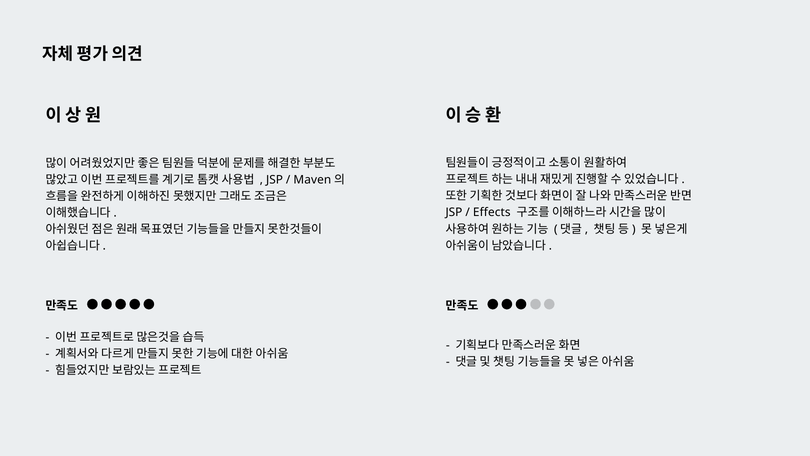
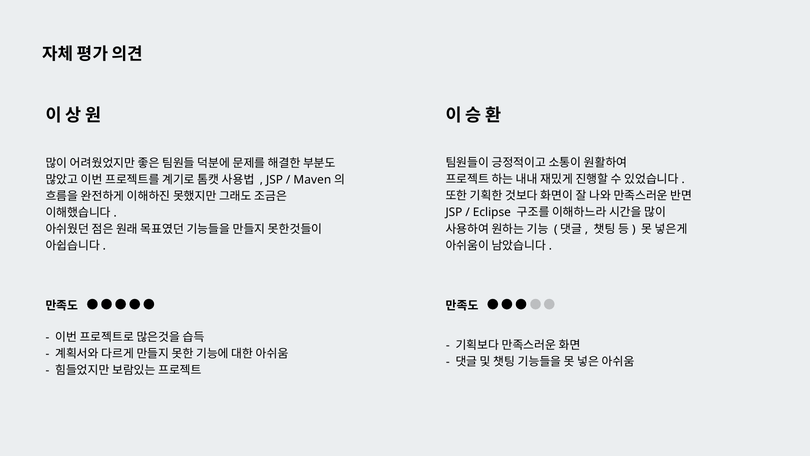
Effects: Effects -> Eclipse (492, 212)
